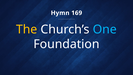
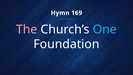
The colour: yellow -> pink (27, 29)
